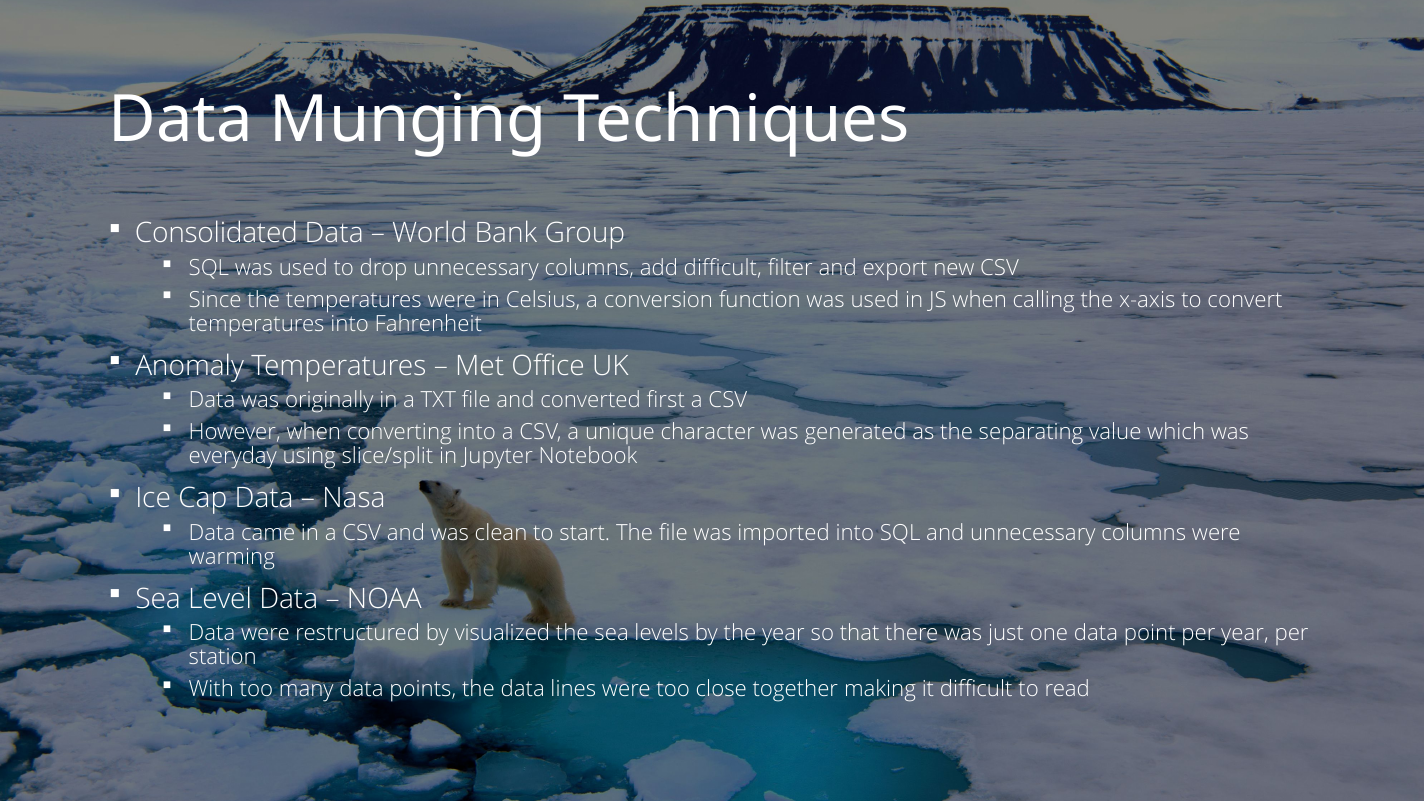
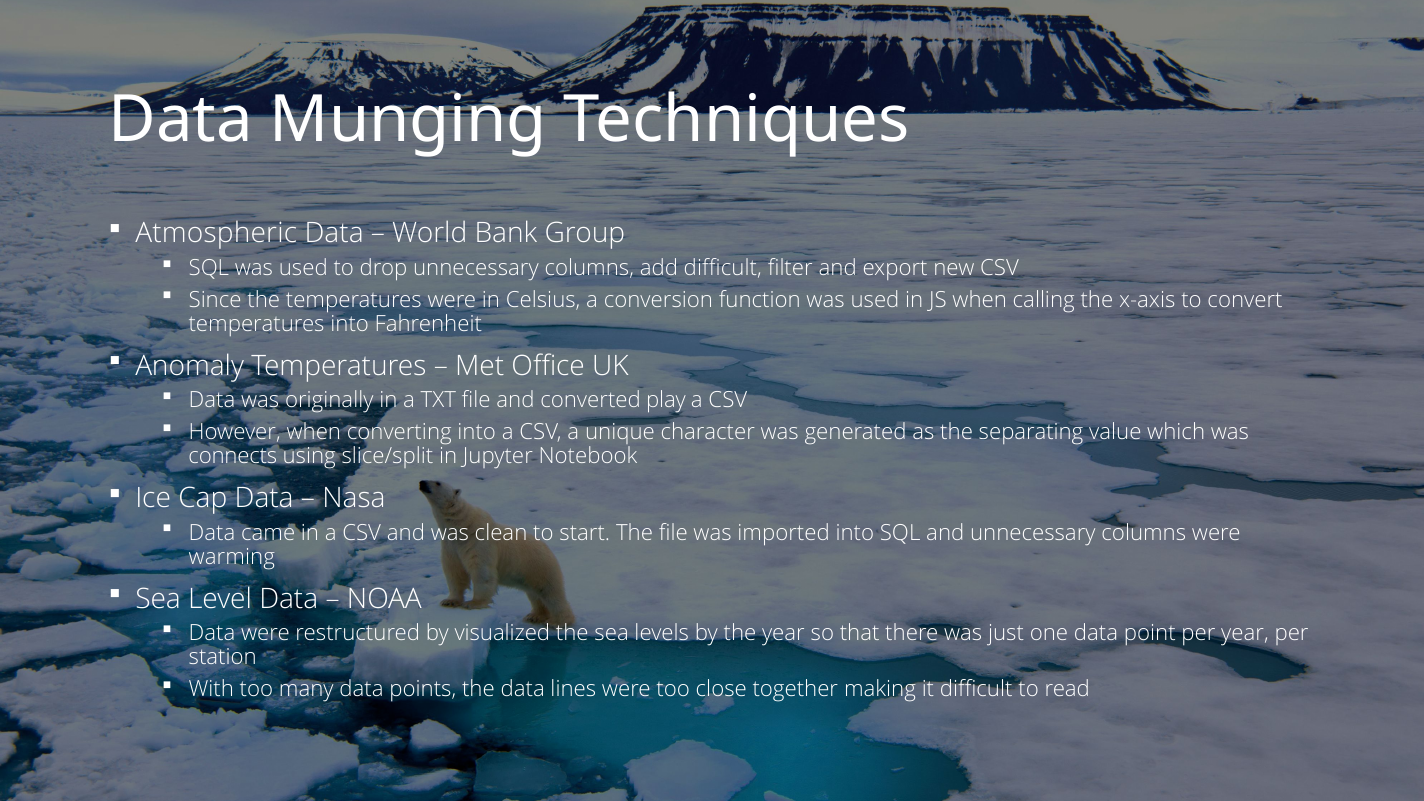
Consolidated: Consolidated -> Atmospheric (216, 234)
first: first -> play (666, 401)
everyday: everyday -> connects (233, 456)
